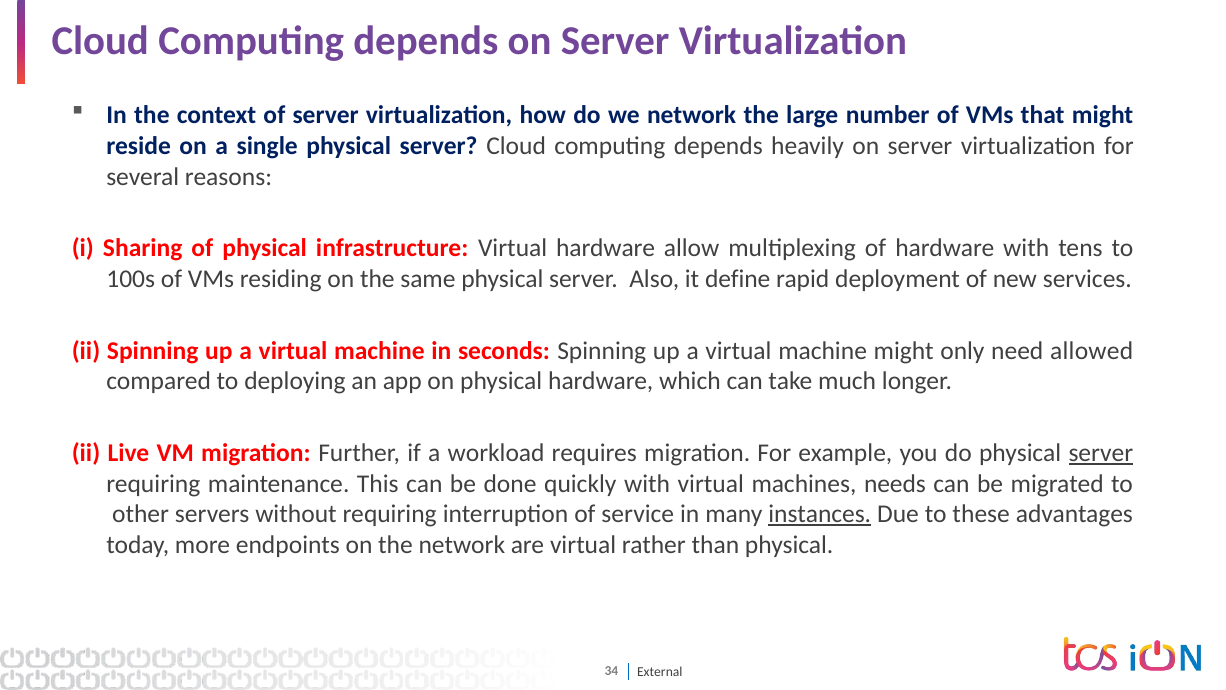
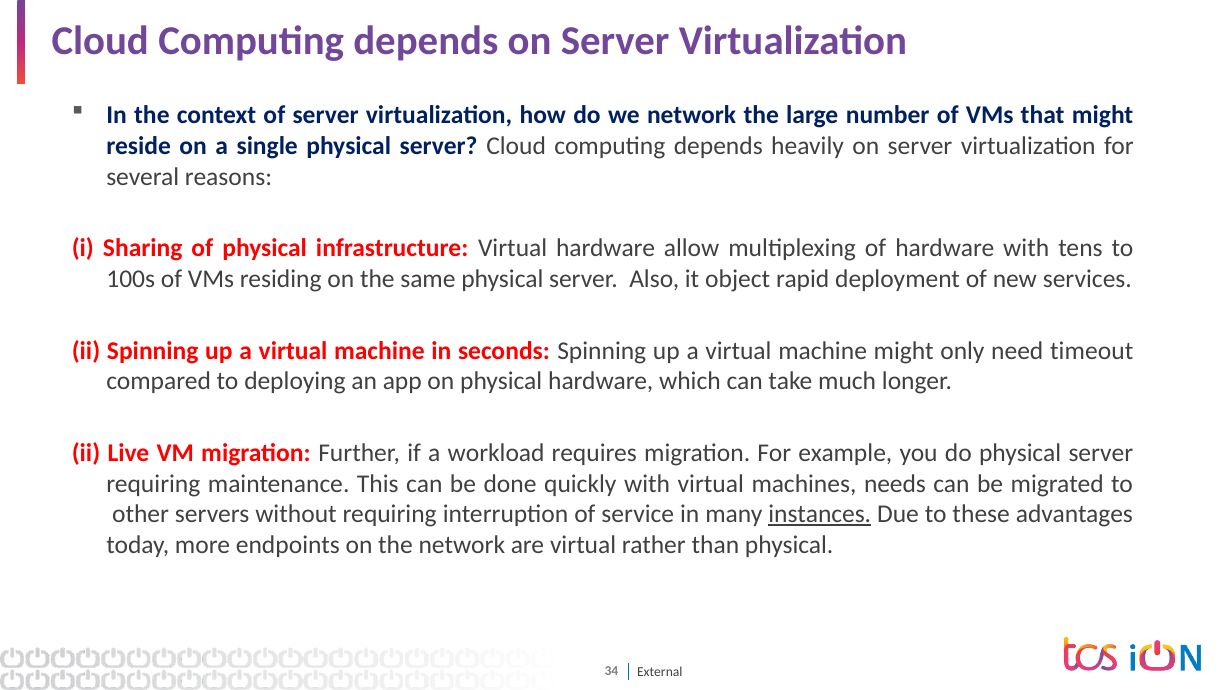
define: define -> object (738, 279)
allowed: allowed -> timeout (1092, 350)
server underline: present -> none (1101, 453)
